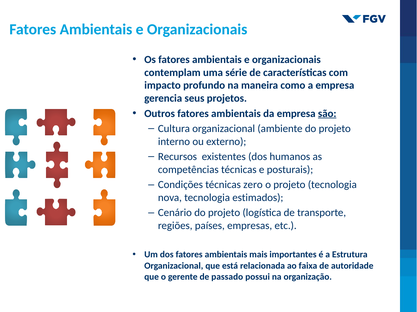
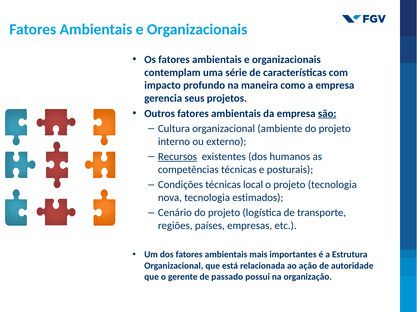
Recursos underline: none -> present (177, 157)
zero: zero -> local (253, 185)
faixa: faixa -> ação (308, 266)
